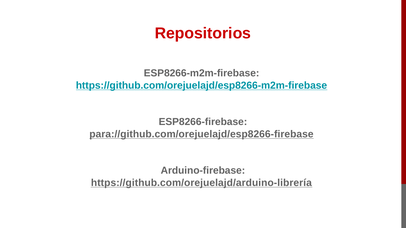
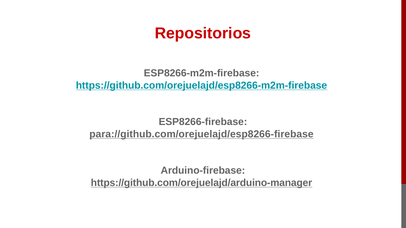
https://github.com/orejuelajd/arduino-librería: https://github.com/orejuelajd/arduino-librería -> https://github.com/orejuelajd/arduino-manager (201, 183)
